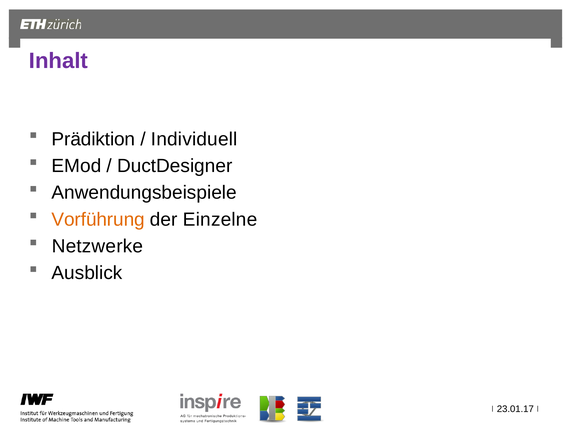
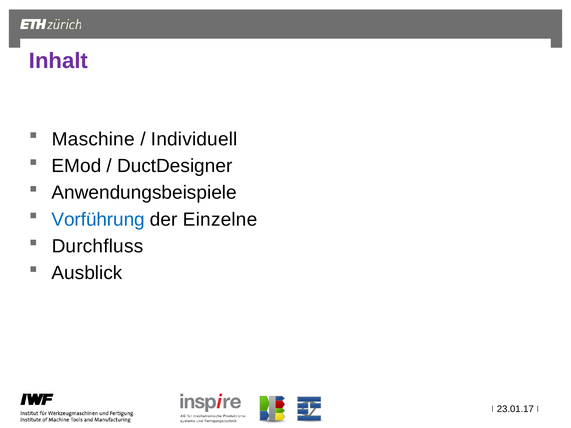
Prädiktion: Prädiktion -> Maschine (93, 139)
Vorführung colour: orange -> blue (98, 220)
Netzwerke: Netzwerke -> Durchfluss (97, 246)
